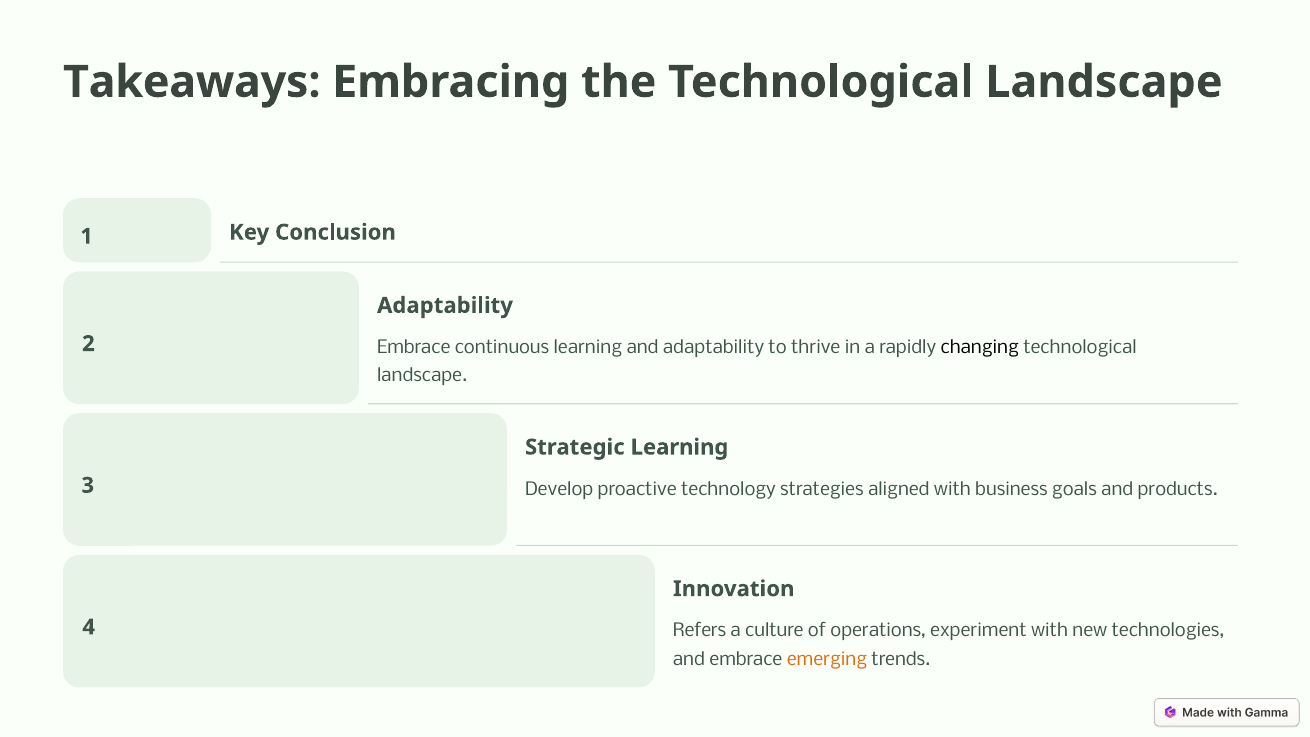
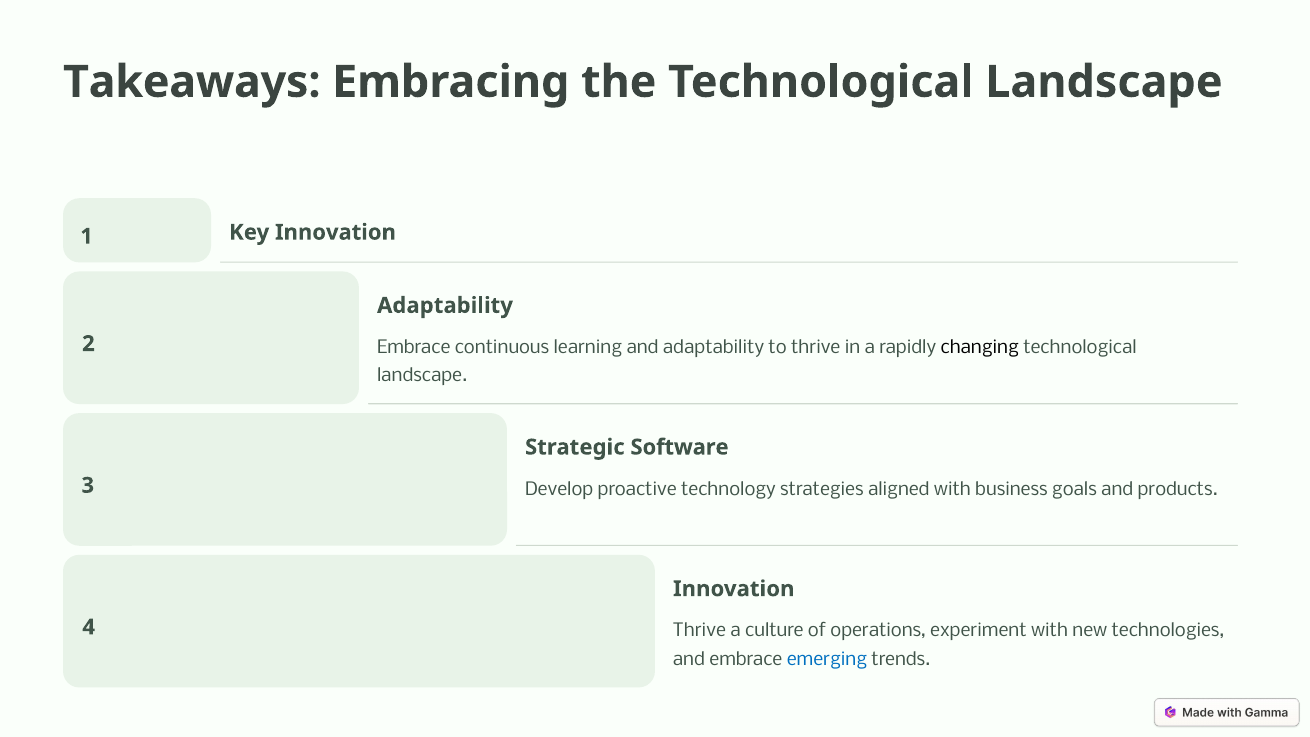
Key Conclusion: Conclusion -> Innovation (335, 232)
Strategic Learning: Learning -> Software (680, 447)
Refers: Refers -> Thrive (699, 631)
emerging colour: orange -> blue (827, 659)
